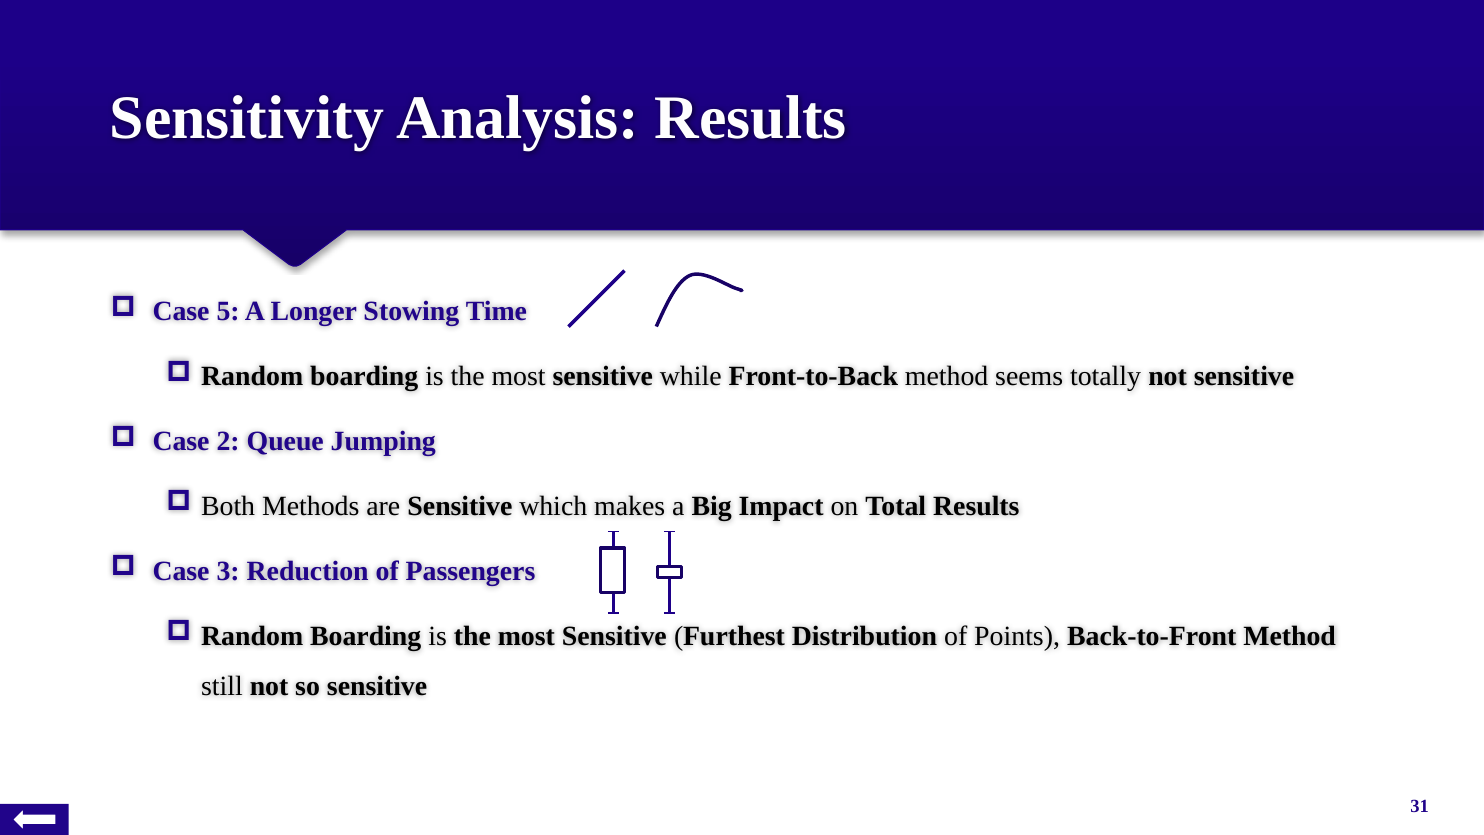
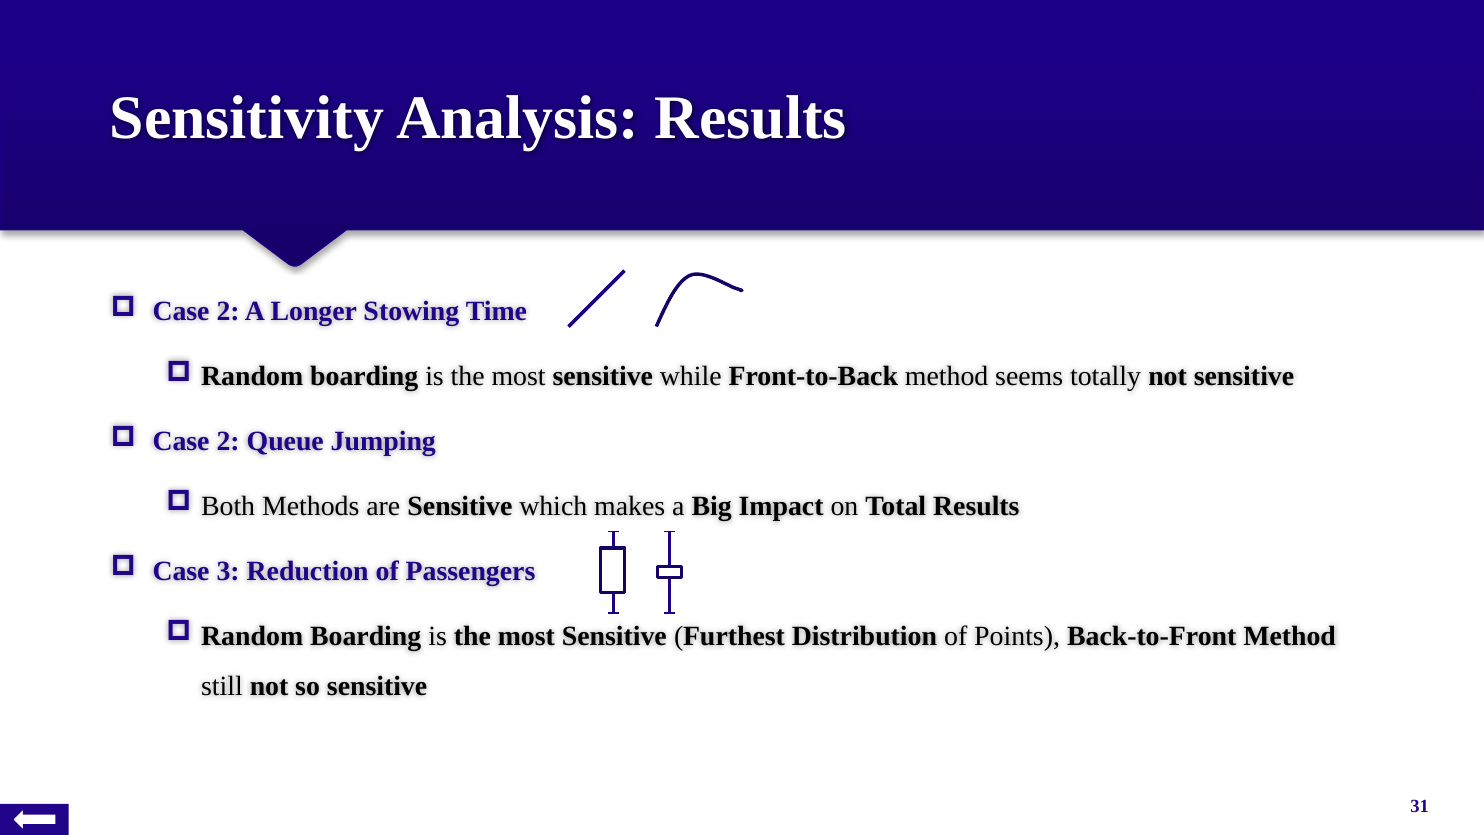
5: 5 -> 2 (228, 311)
